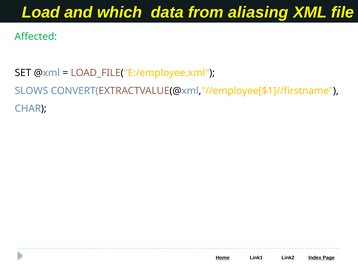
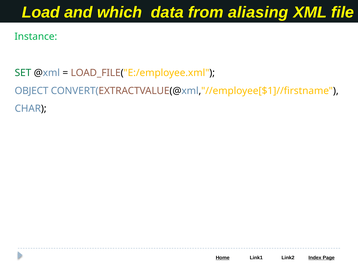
Affected: Affected -> Instance (36, 37)
SET colour: black -> green (23, 73)
SLOWS: SLOWS -> OBJECT (32, 91)
